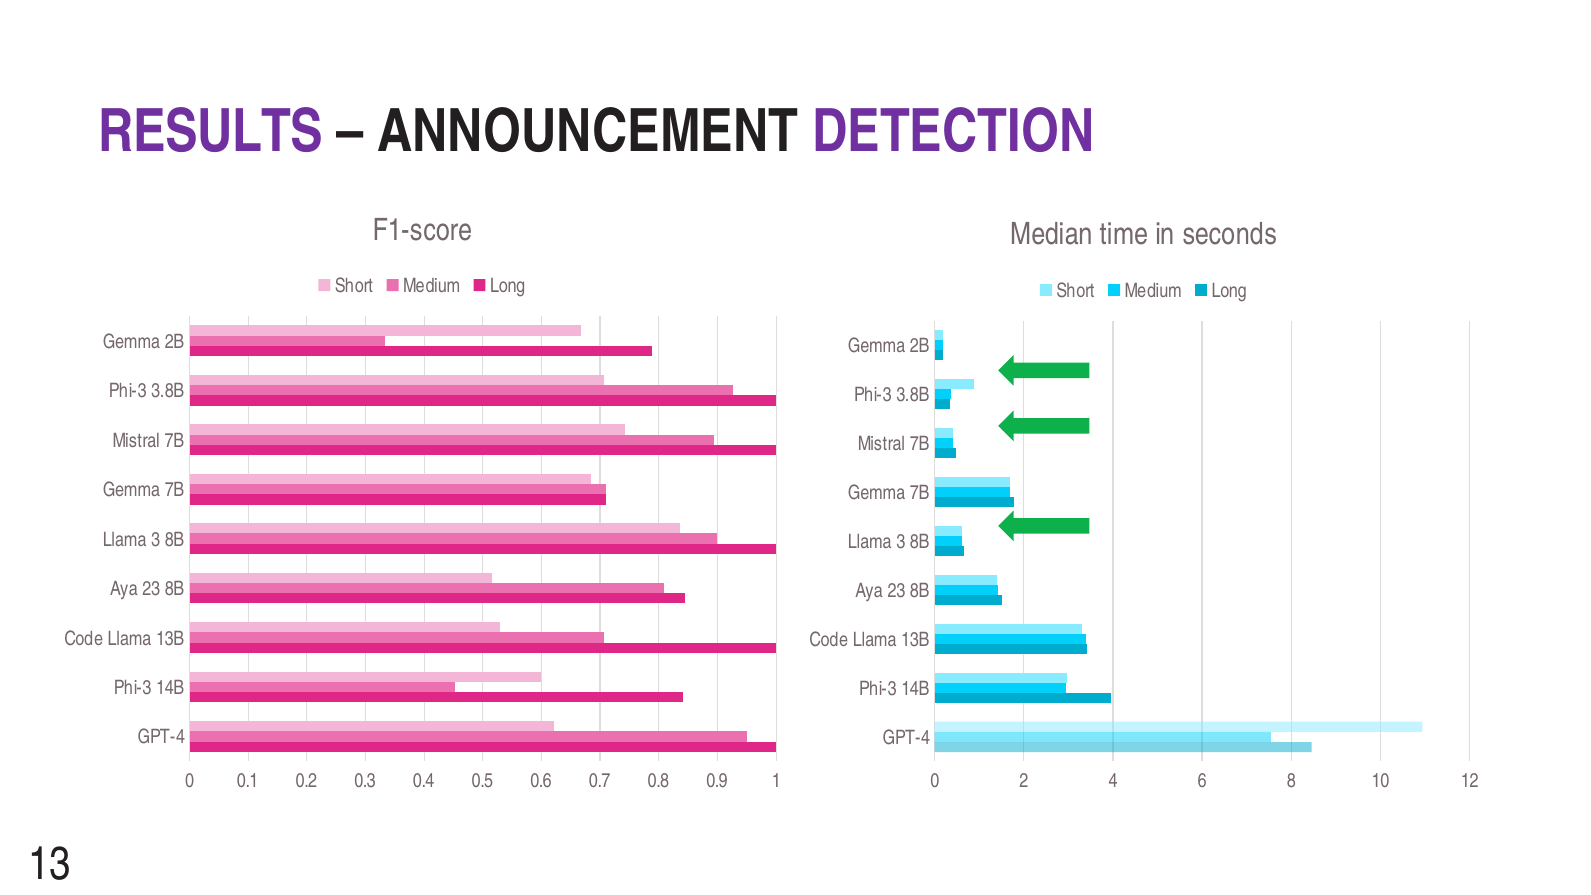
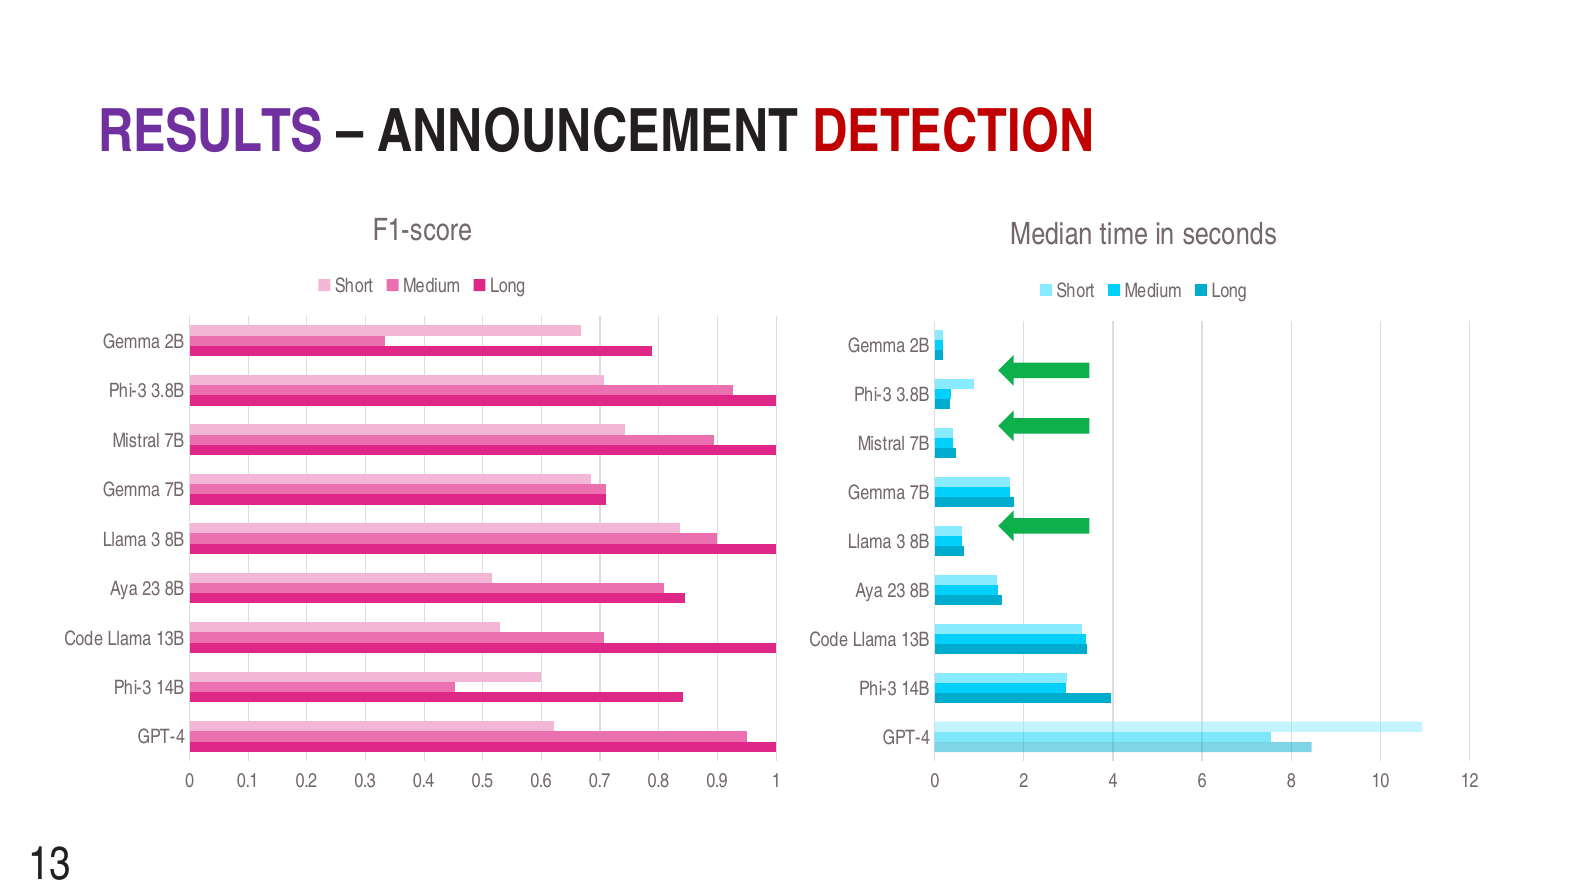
DETECTION colour: purple -> red (953, 132)
